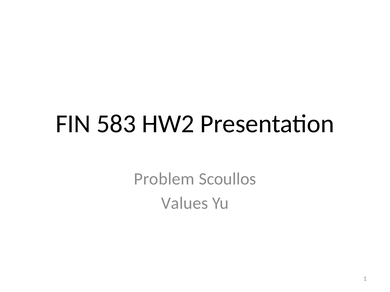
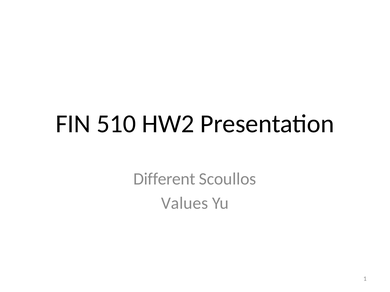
583: 583 -> 510 (116, 124)
Problem: Problem -> Different (164, 179)
